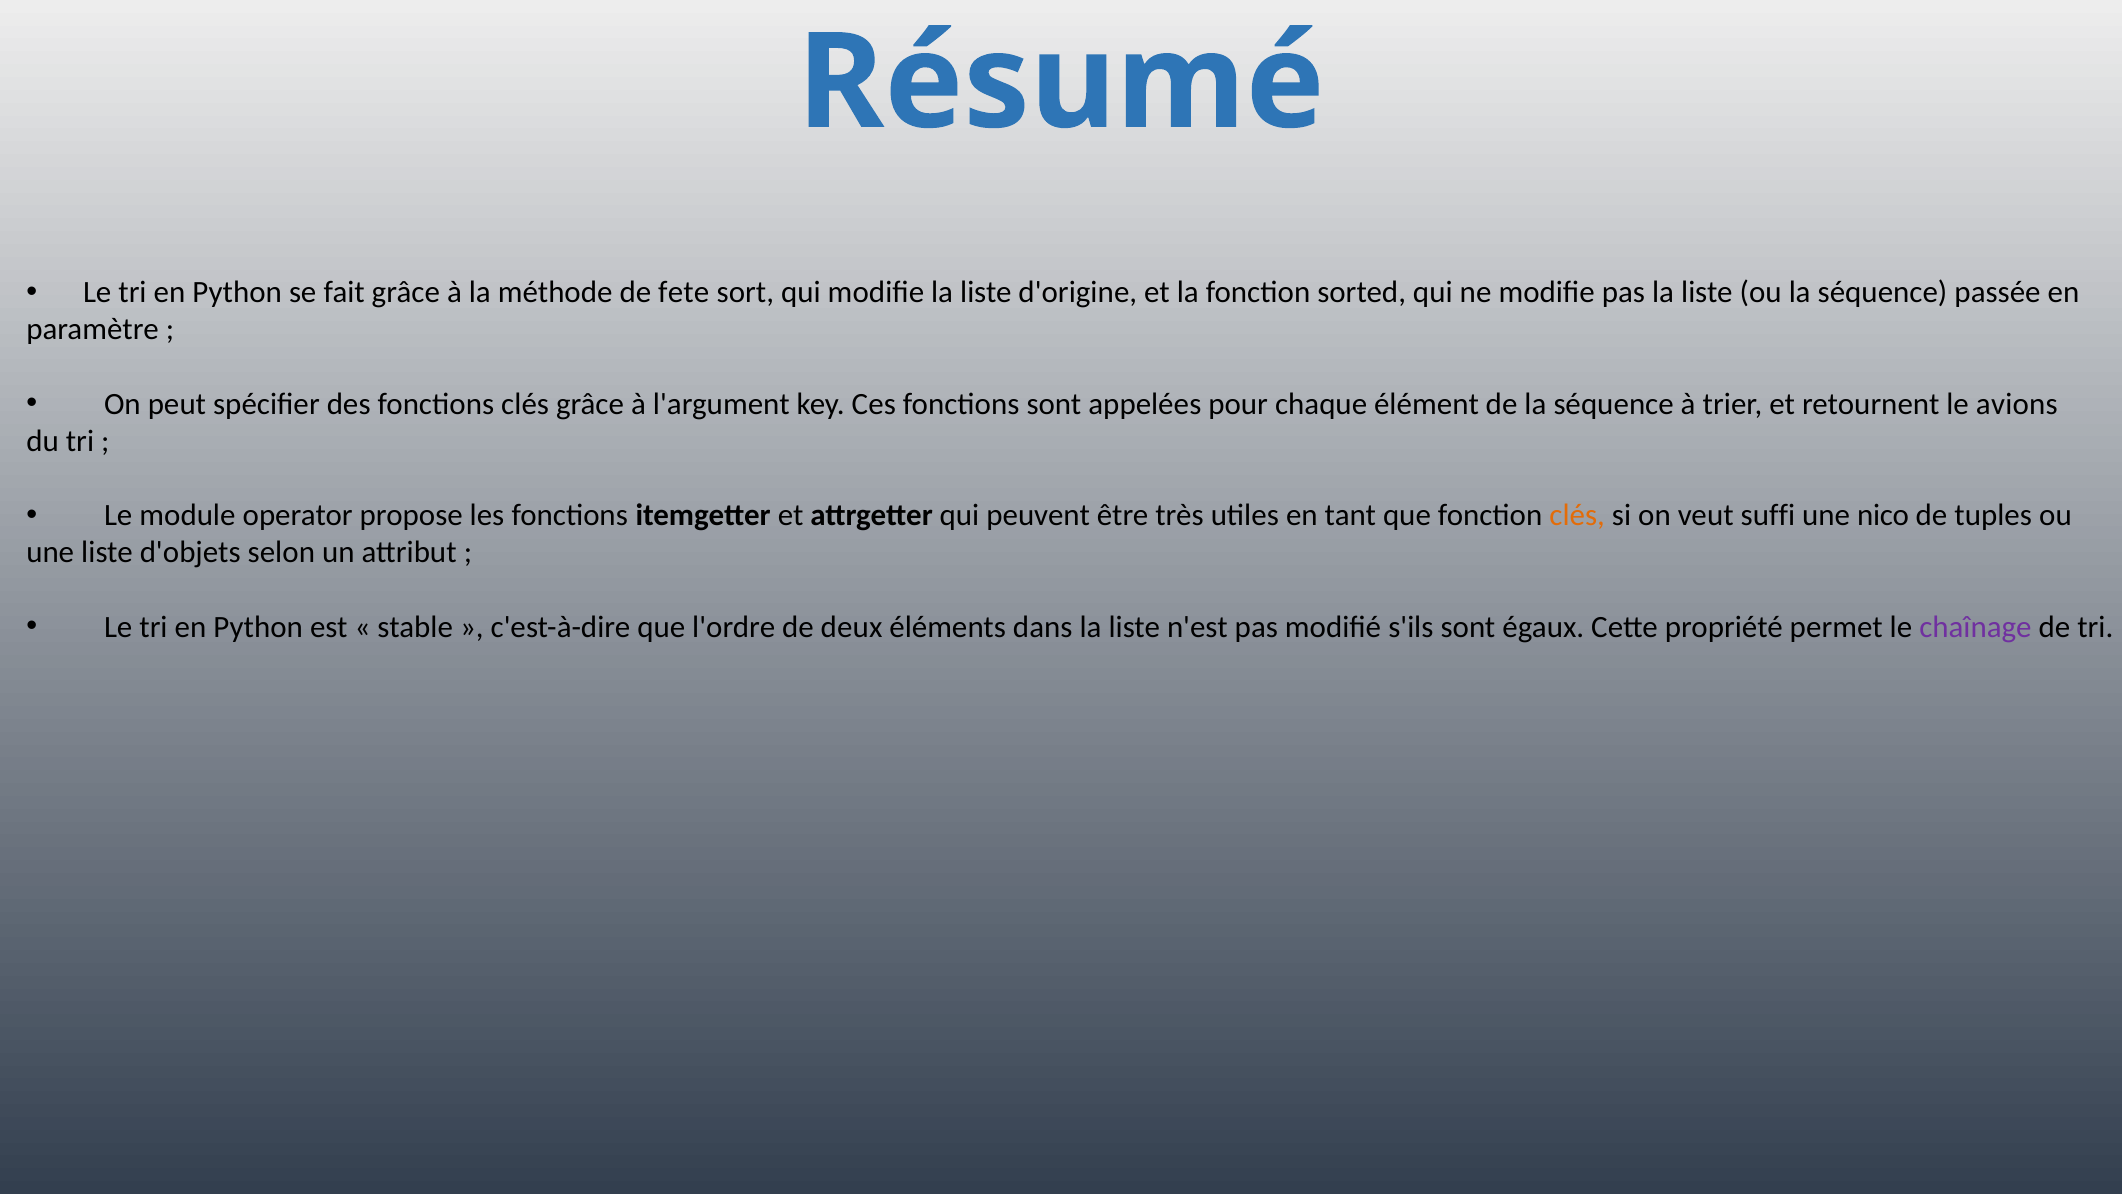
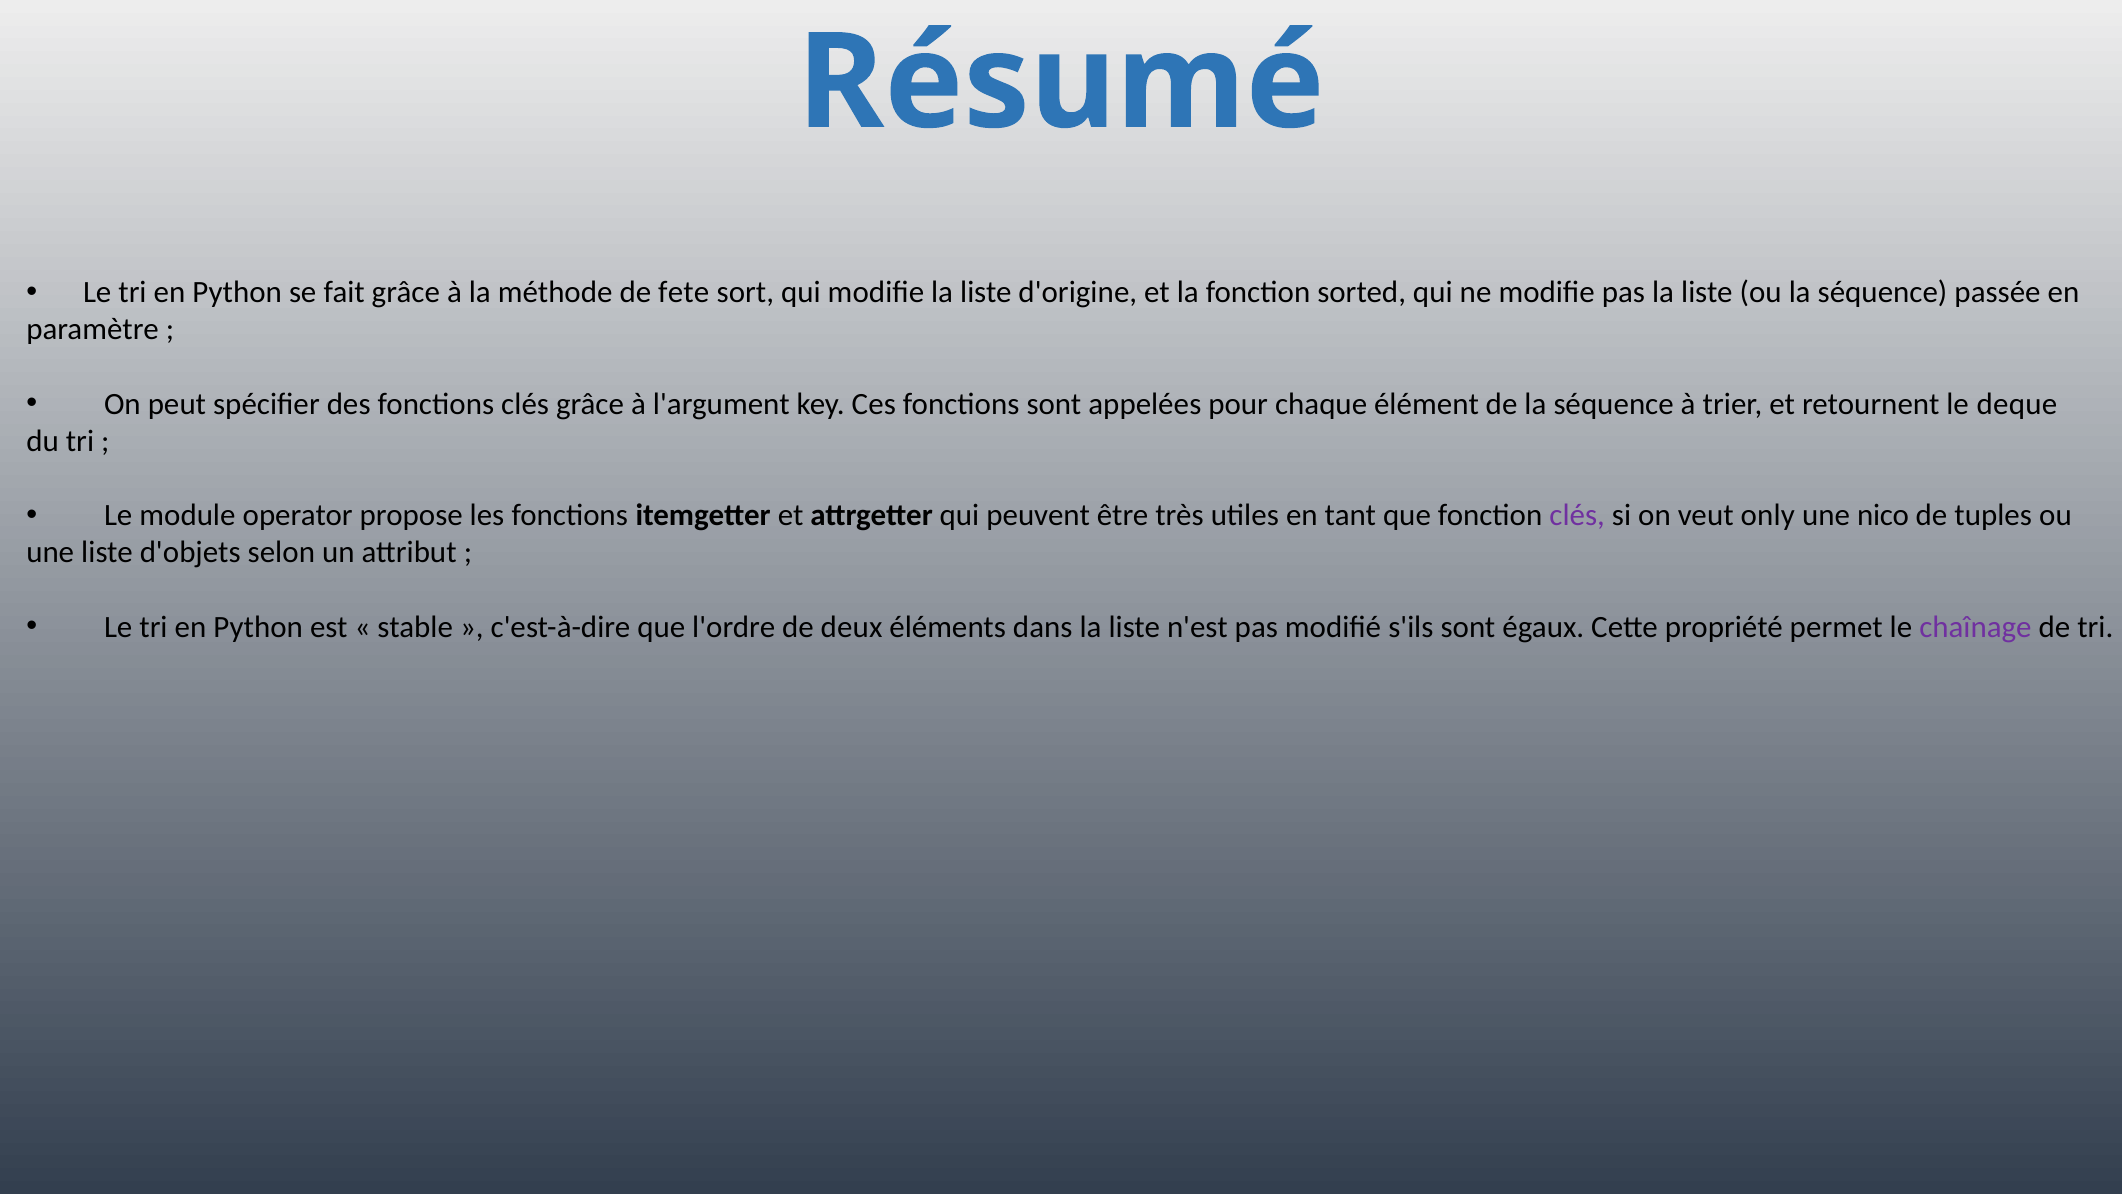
avions: avions -> deque (2017, 404)
clés colour: orange -> purple (1577, 515)
suffi: suffi -> only (1768, 515)
